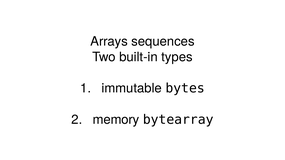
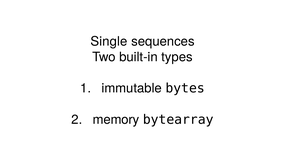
Arrays: Arrays -> Single (109, 41)
